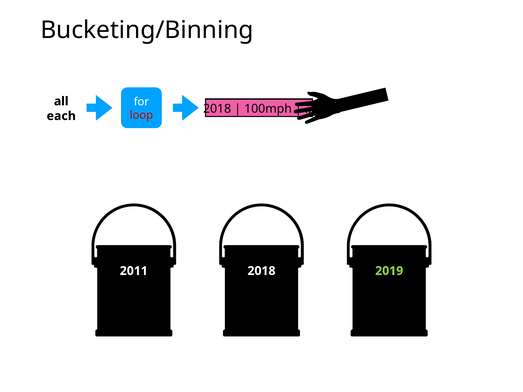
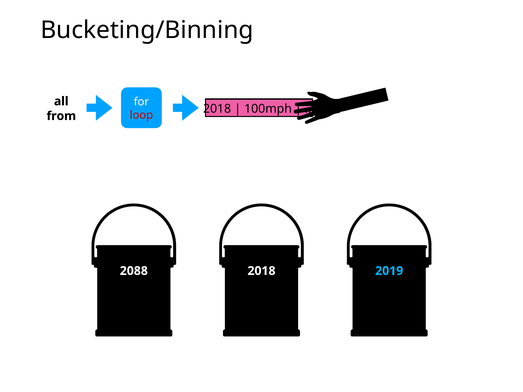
each: each -> from (61, 116)
2011: 2011 -> 2088 (134, 271)
2019 colour: light green -> light blue (389, 271)
